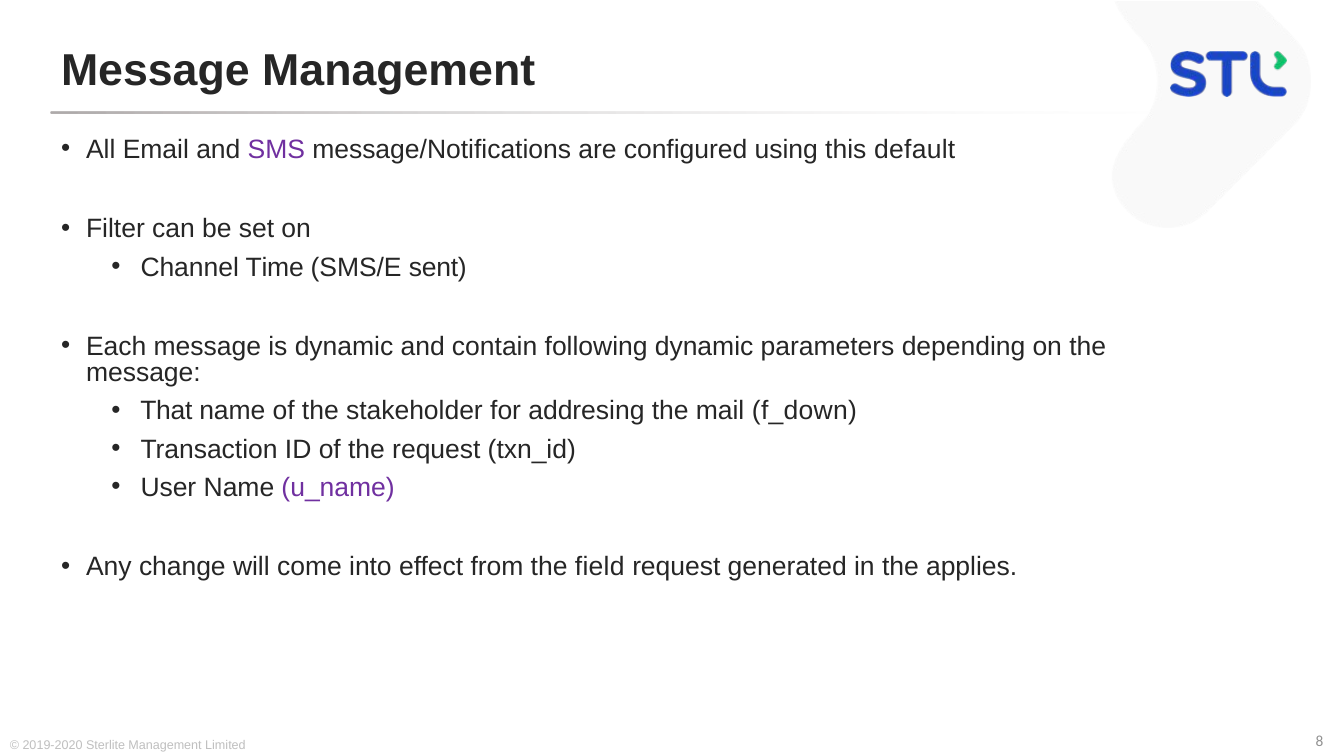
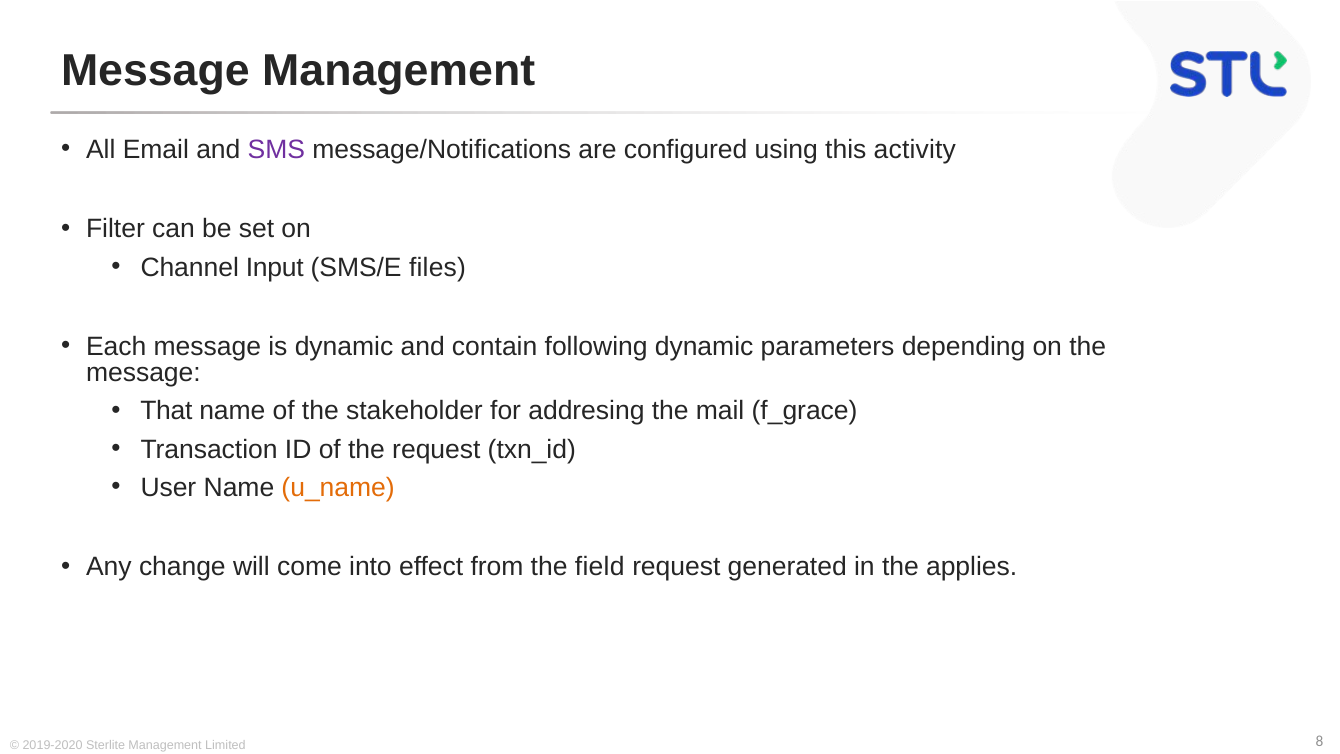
default: default -> activity (915, 150)
Time: Time -> Input (275, 267)
sent: sent -> files (438, 267)
f_down: f_down -> f_grace (805, 411)
u_name colour: purple -> orange (338, 487)
